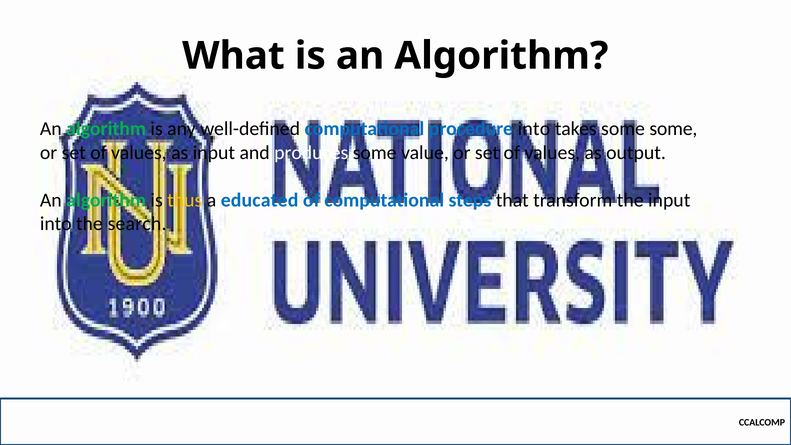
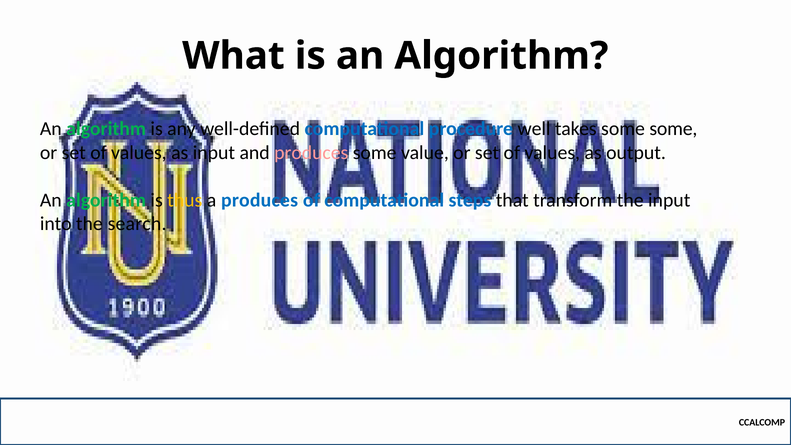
procedure into: into -> well (534, 129)
produces colour: white -> pink (311, 153)
a educated: educated -> produces (260, 200)
